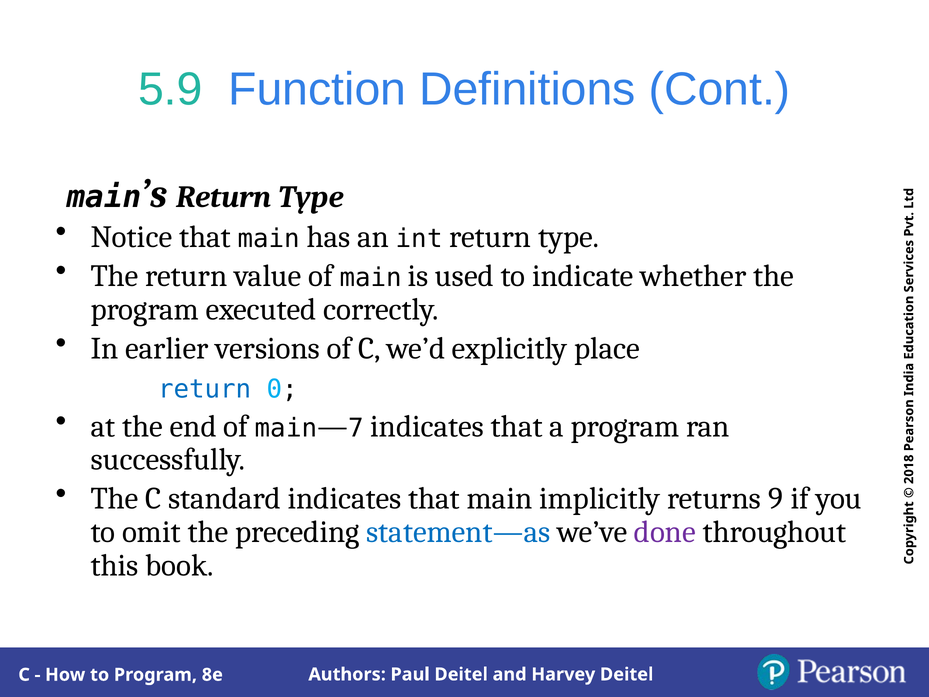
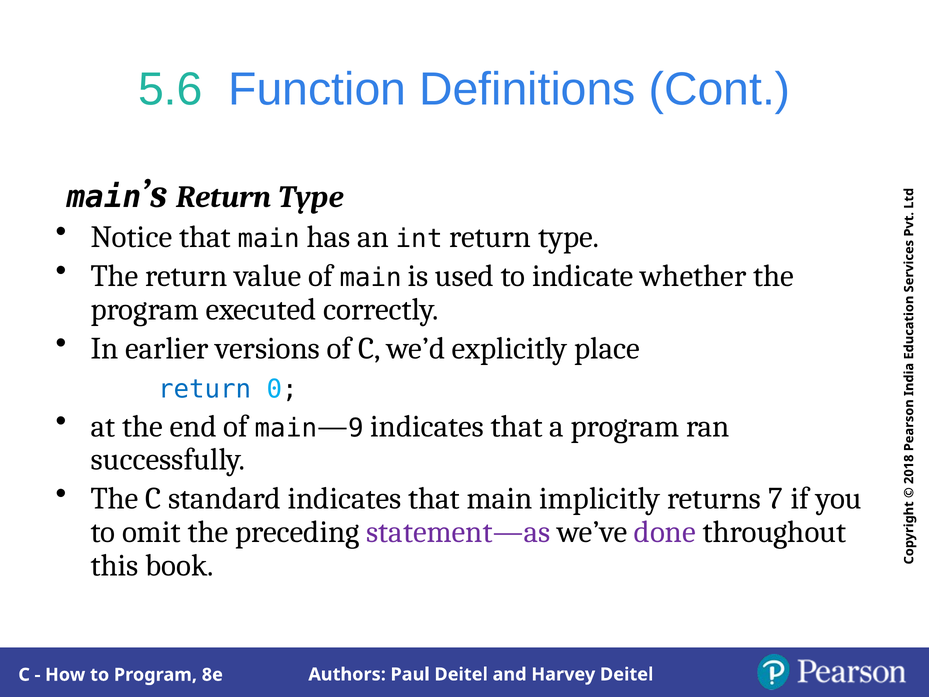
5.9: 5.9 -> 5.6 (170, 89)
7: 7 -> 9 (356, 428)
9: 9 -> 7 (776, 499)
statement—as colour: blue -> purple (458, 532)
